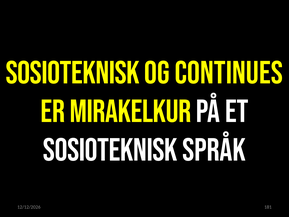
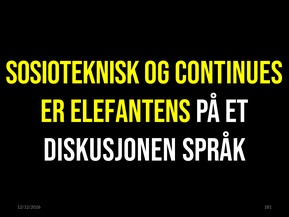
MIRAKELKUR: MIRAKELKUR -> ELEFANTENS (130, 111)
SOSIOTEKNISK: SOSIOTEKNISK -> DISKUSJONEN (110, 150)
